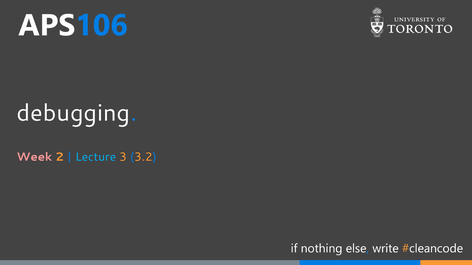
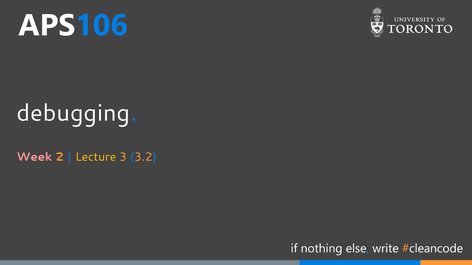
Lecture colour: light blue -> yellow (96, 157)
